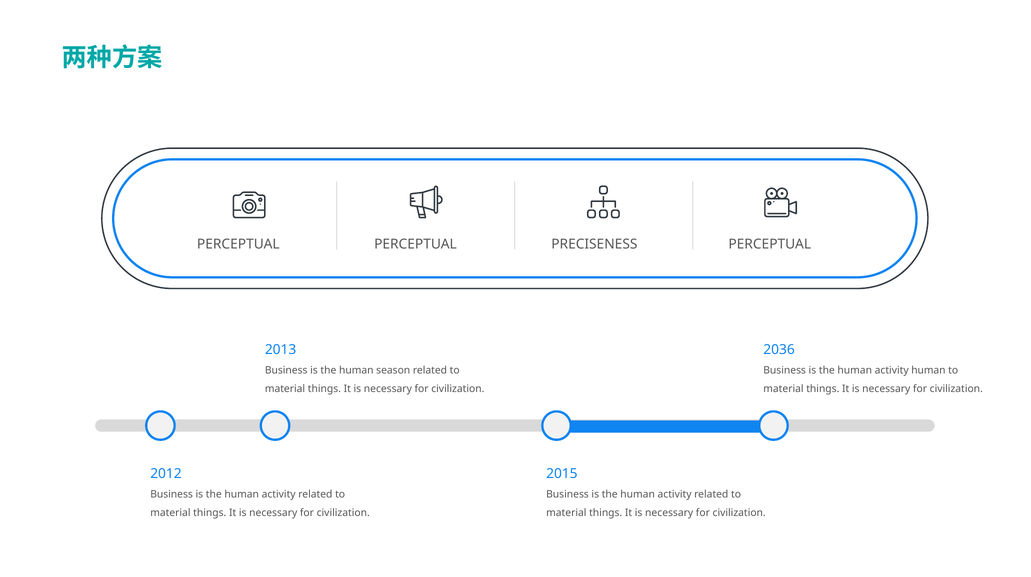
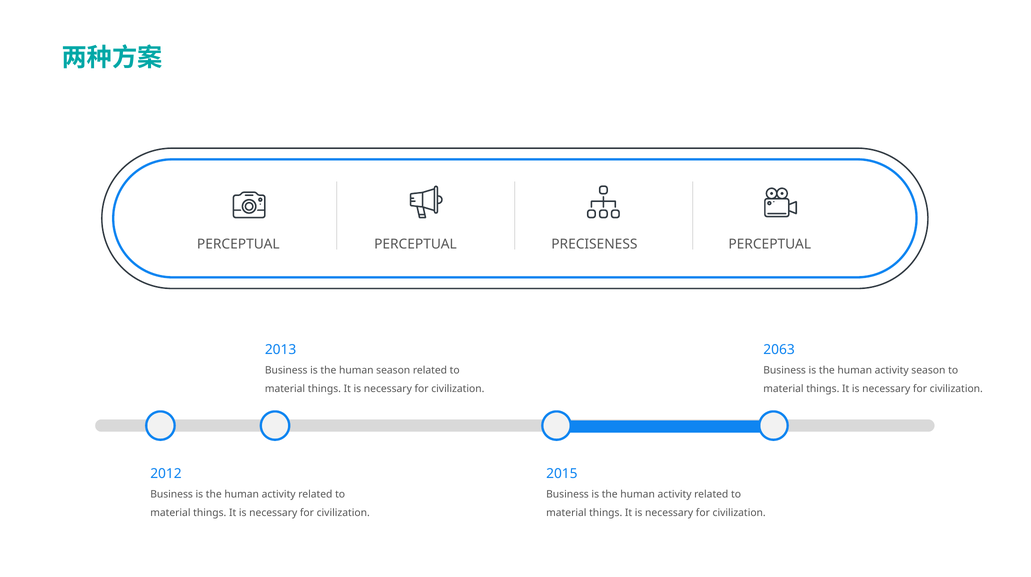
2036: 2036 -> 2063 (779, 350)
activity human: human -> season (928, 370)
